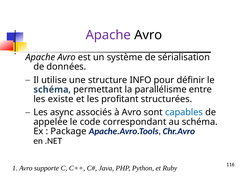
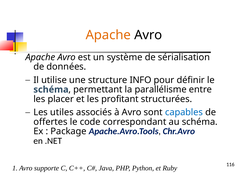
Apache colour: purple -> orange (108, 35)
existe: existe -> placer (61, 99)
async: async -> utiles (62, 112)
appelée: appelée -> offertes (50, 122)
